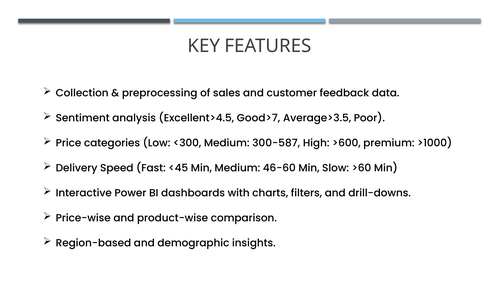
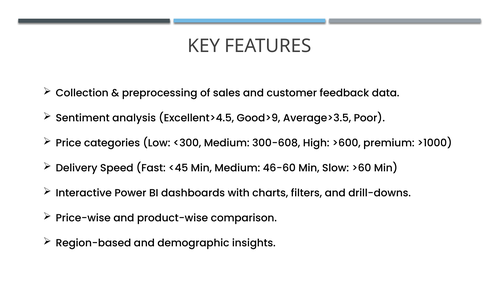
Good>7: Good>7 -> Good>9 (259, 118)
300-587: 300-587 -> 300-608 (276, 143)
